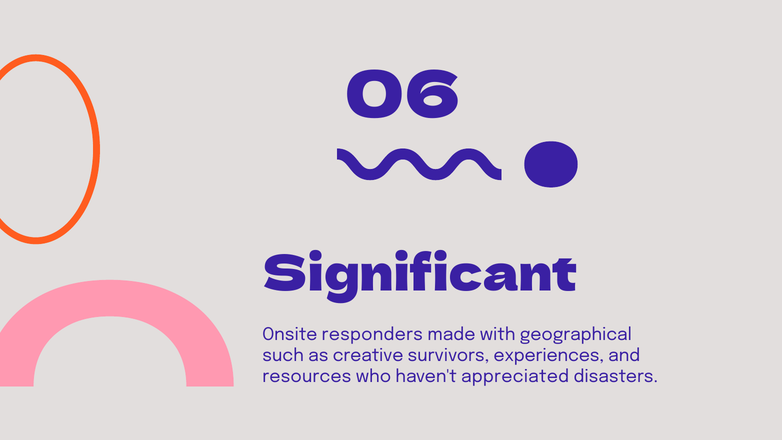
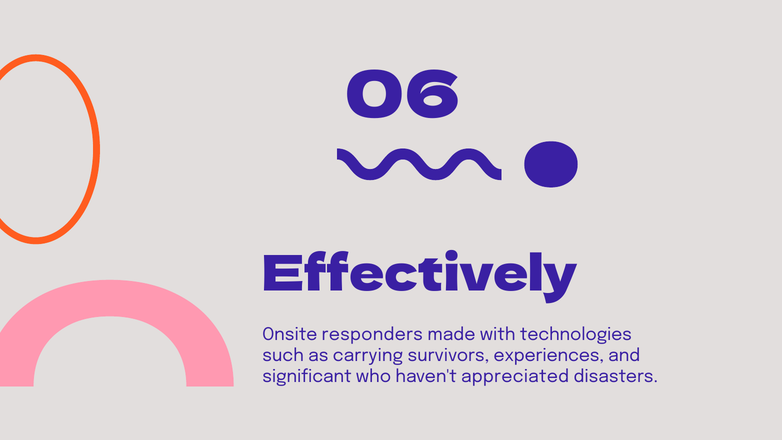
Significant: Significant -> Effectively (420, 275)
geographical: geographical -> technologies (576, 335)
creative: creative -> carrying (368, 355)
resources: resources -> significant (307, 376)
